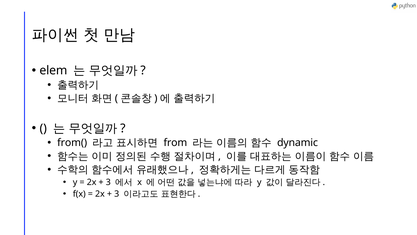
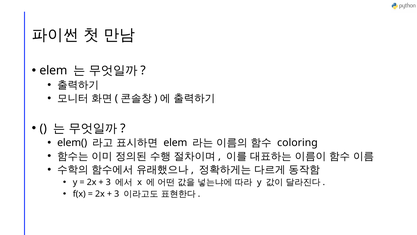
from(: from( -> elem( (72, 143)
from: from -> elem (175, 143)
dynamic: dynamic -> coloring (297, 143)
